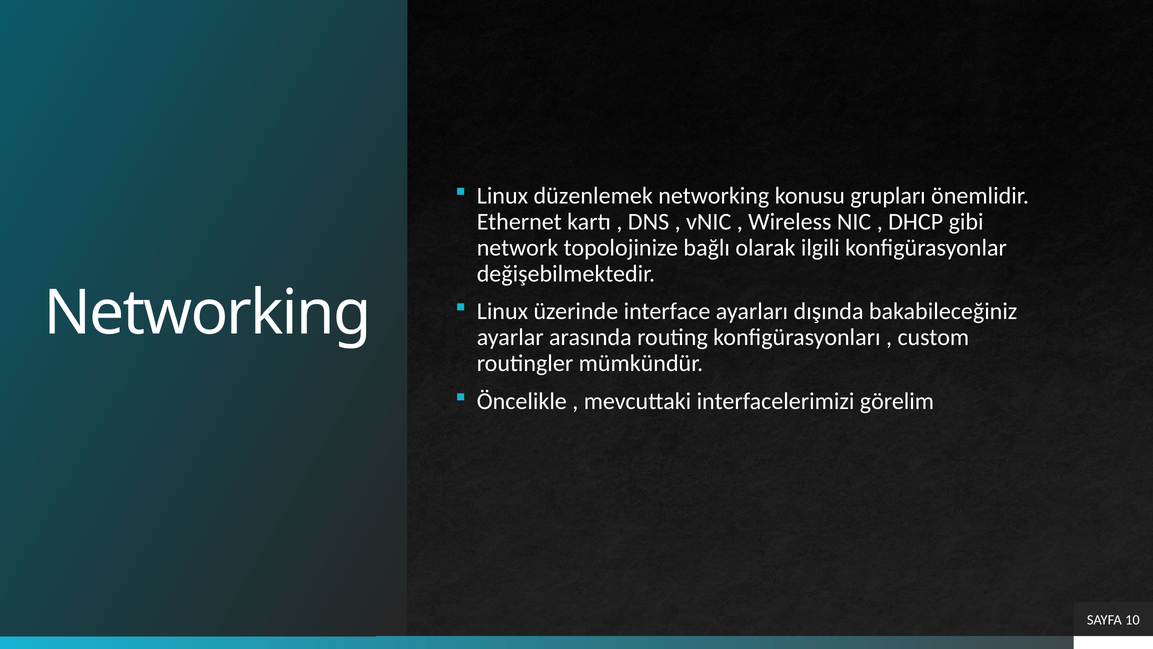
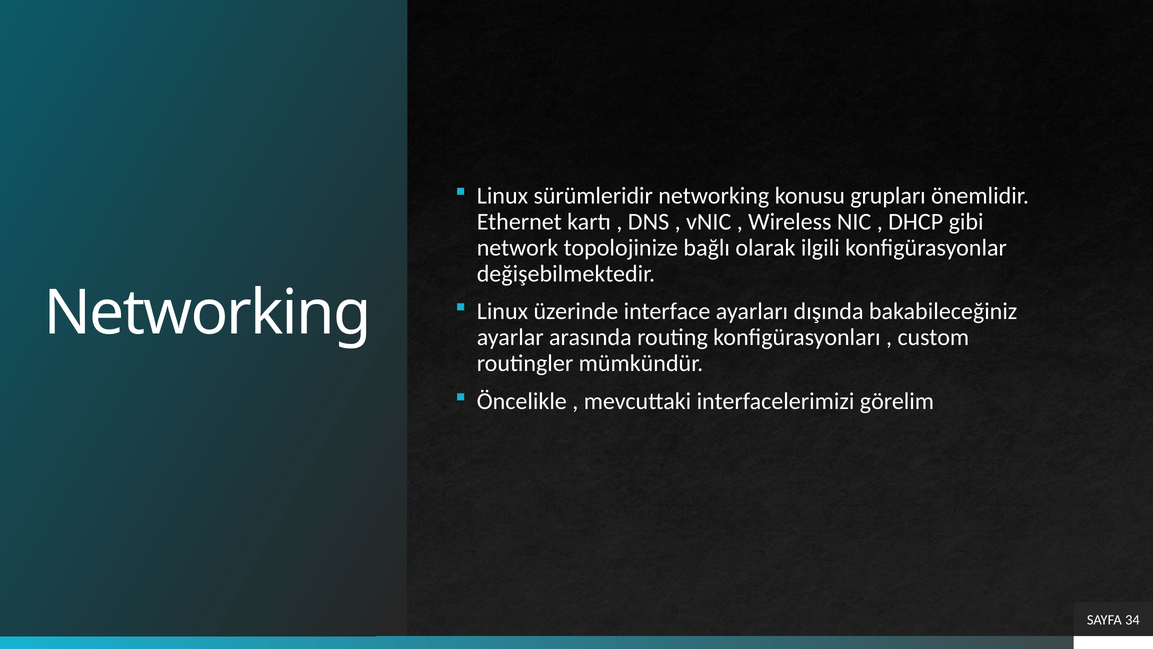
düzenlemek: düzenlemek -> sürümleridir (593, 196)
10: 10 -> 34 (1132, 619)
